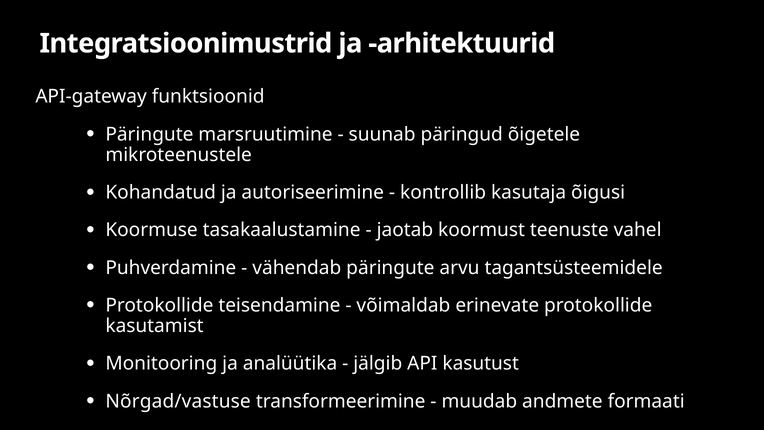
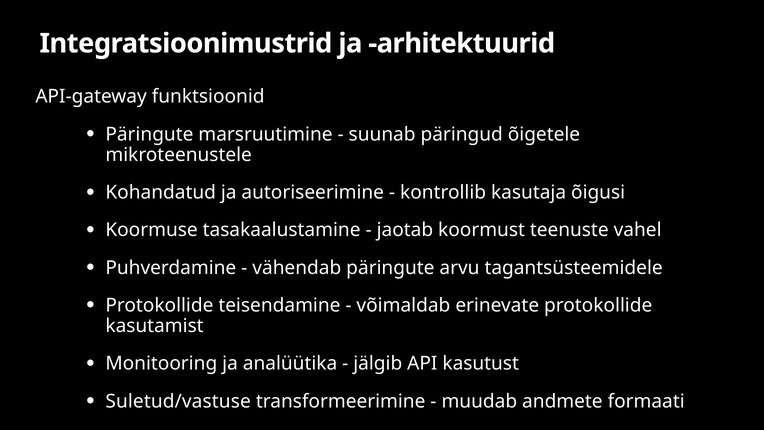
Nõrgad/vastuse: Nõrgad/vastuse -> Suletud/vastuse (178, 401)
